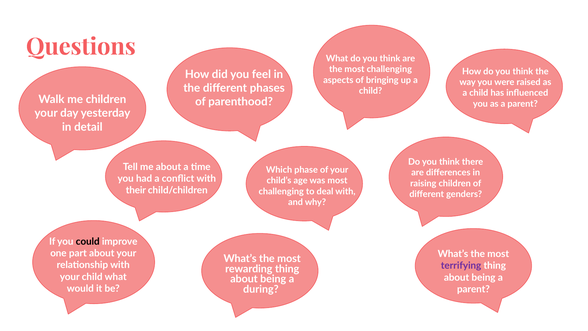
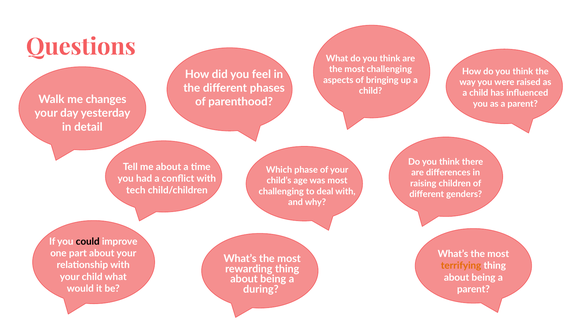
me children: children -> changes (106, 99)
their: their -> tech (136, 190)
terrifying colour: purple -> orange (461, 266)
